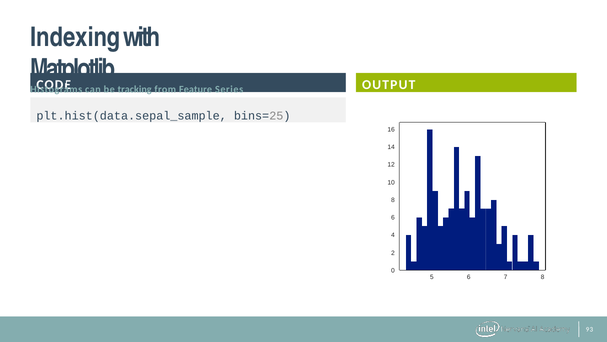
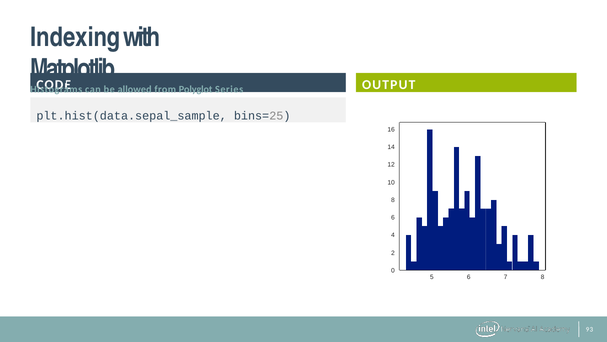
tracking: tracking -> allowed (135, 89)
Feature: Feature -> Polyglot (196, 89)
